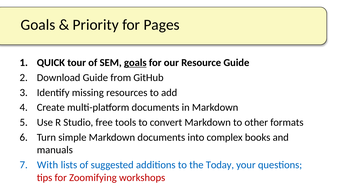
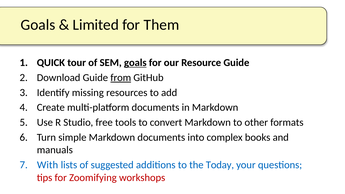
Priority: Priority -> Limited (96, 25)
Pages: Pages -> Them (162, 25)
from underline: none -> present (121, 78)
